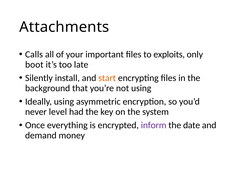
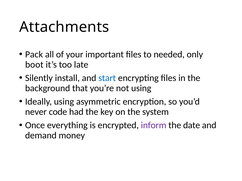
Calls: Calls -> Pack (34, 55)
exploits: exploits -> needed (169, 55)
start colour: orange -> blue (107, 78)
level: level -> code (58, 112)
